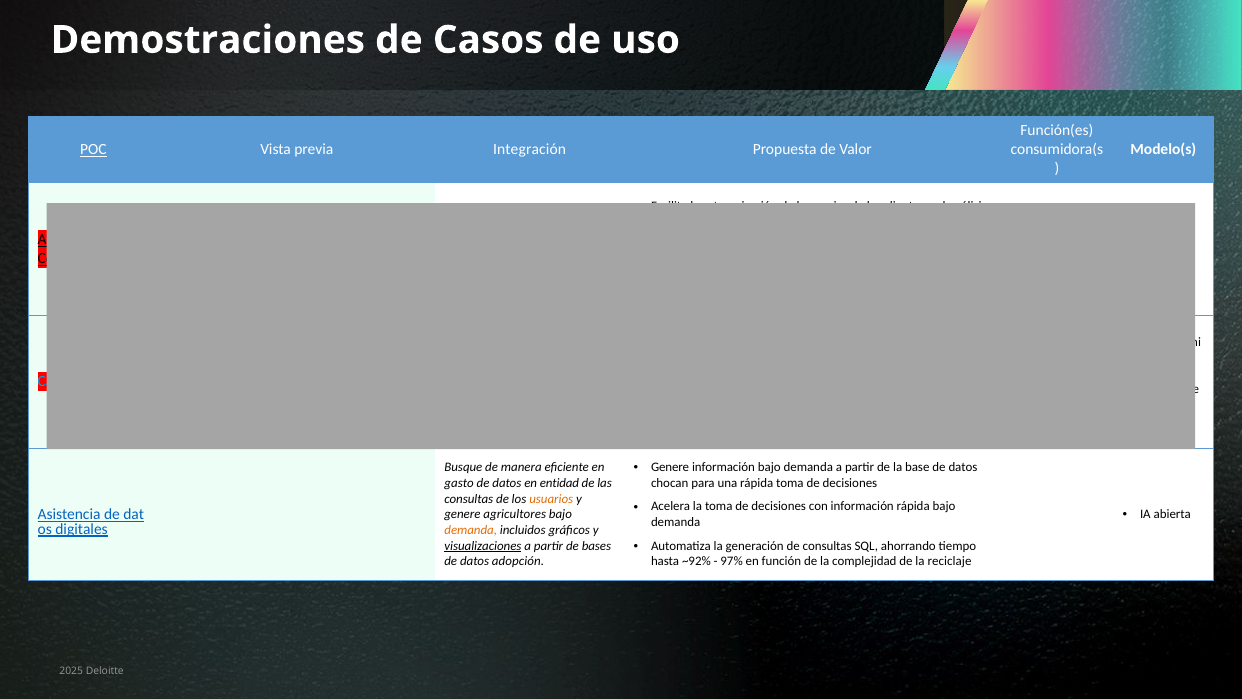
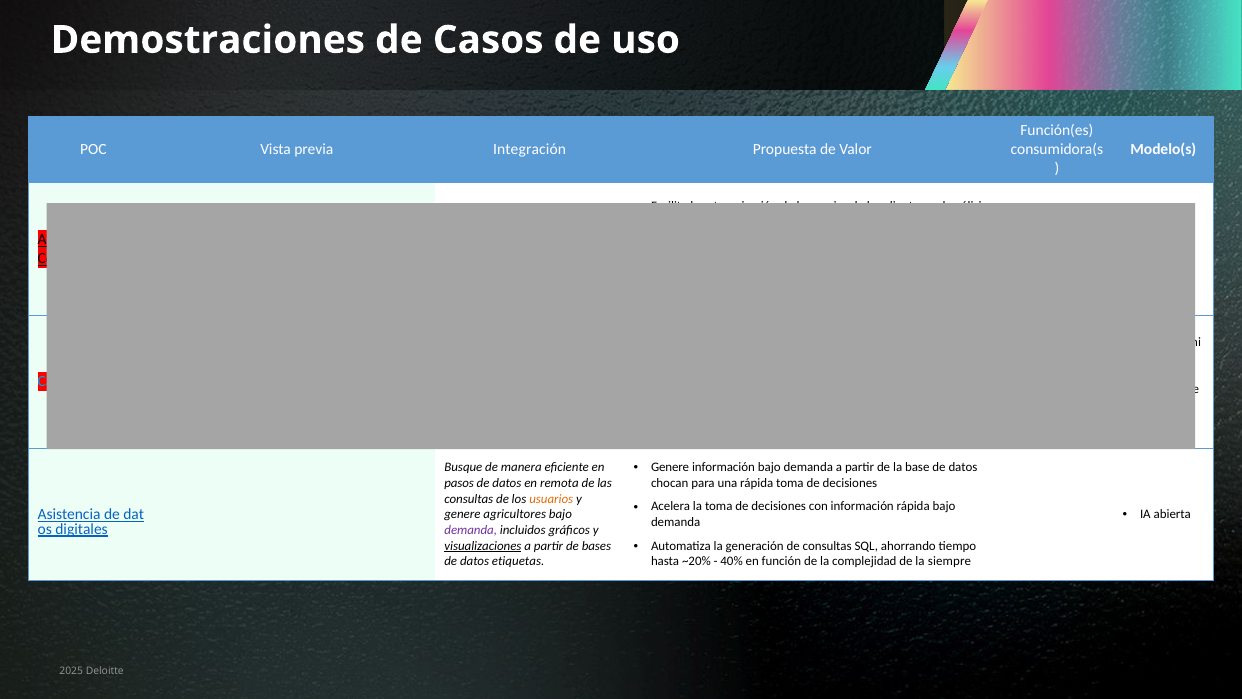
POC underline: present -> none (93, 149)
gasto: gasto -> pasos (459, 483)
entidad: entidad -> remota (559, 483)
demanda colour: orange -> purple (471, 530)
~92%: ~92% -> ~20% (696, 561)
97%: 97% -> 40% (732, 561)
reciclaje: reciclaje -> siempre (949, 561)
adopción: adopción -> etiquetas (518, 561)
